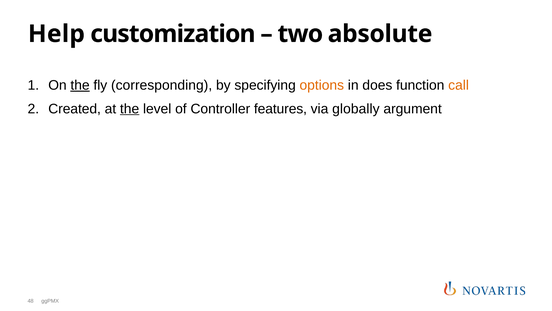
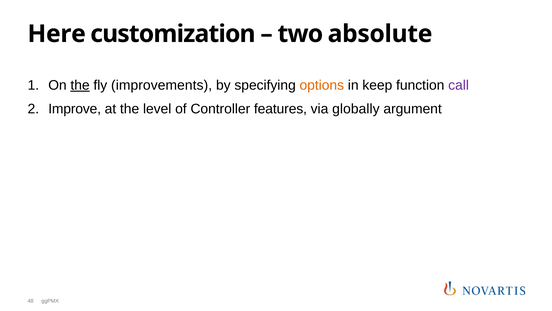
Help: Help -> Here (57, 34)
corresponding: corresponding -> improvements (162, 85)
does: does -> keep (377, 85)
call colour: orange -> purple (459, 85)
Created: Created -> Improve (75, 109)
the underline: present -> none (130, 109)
